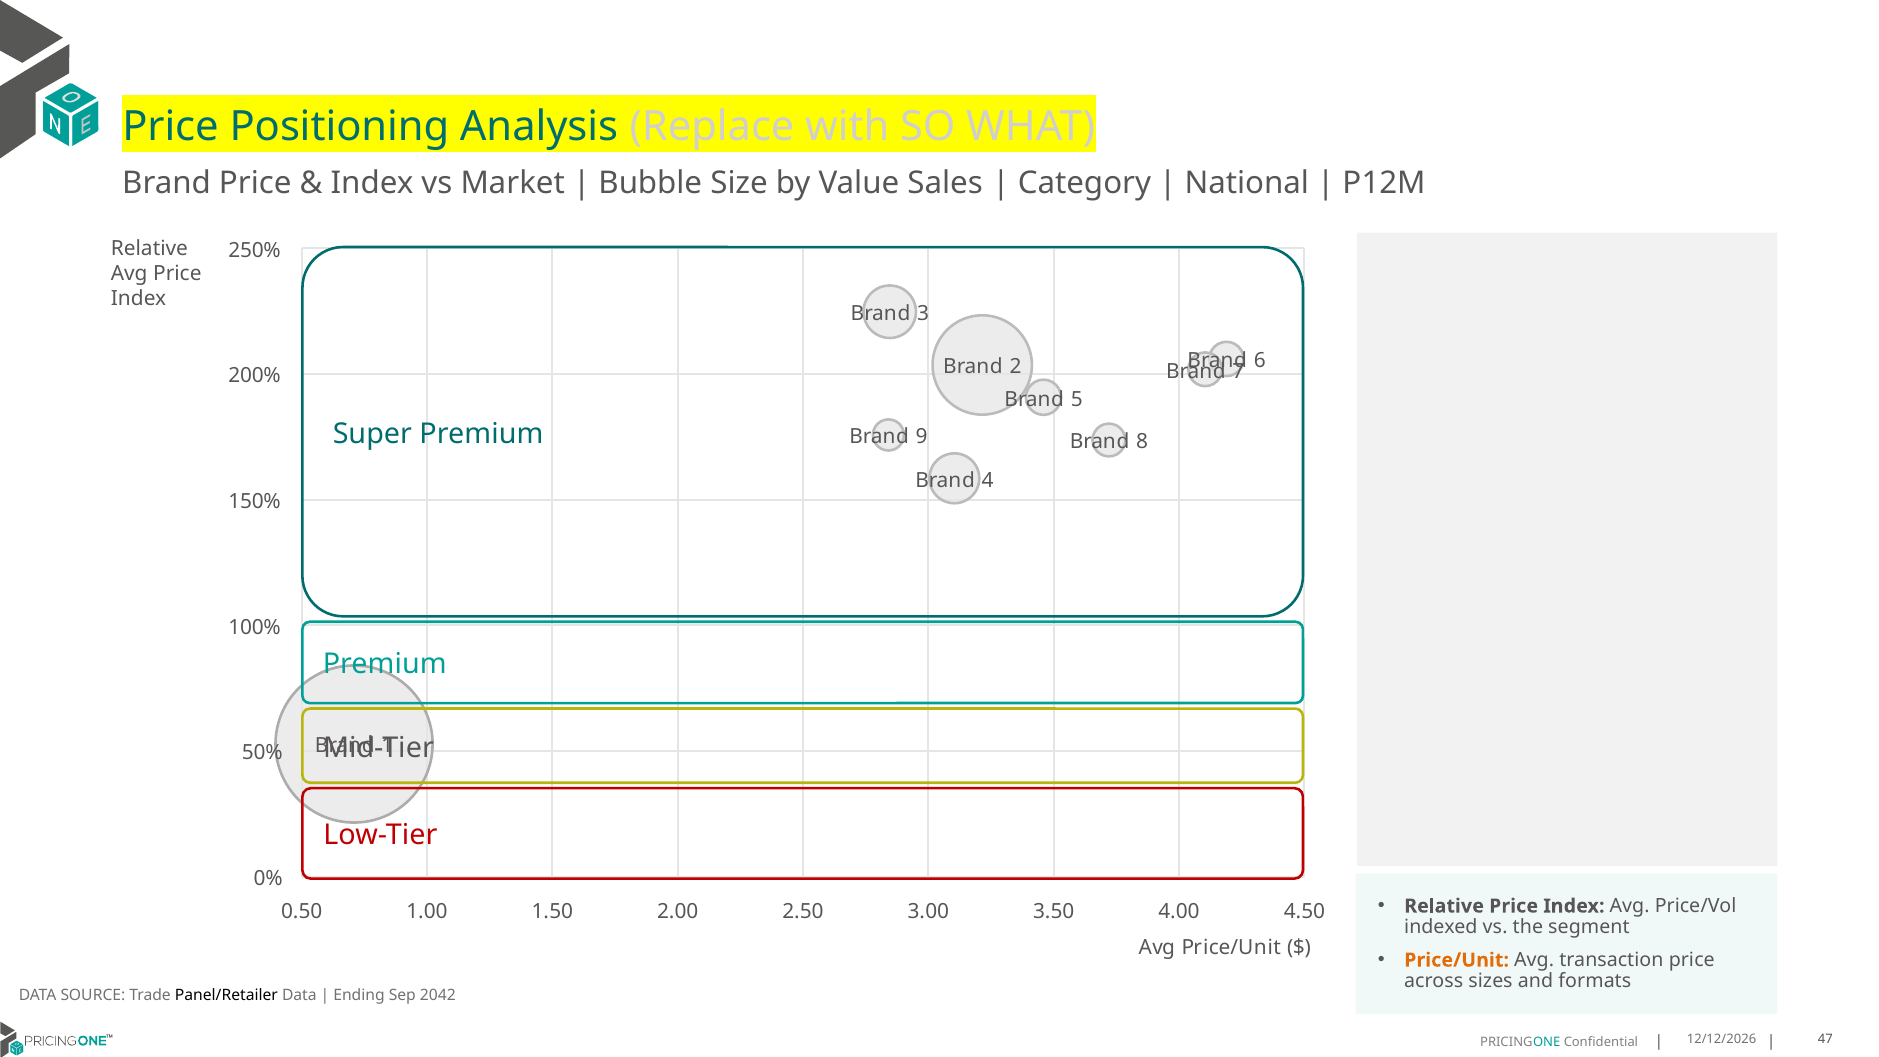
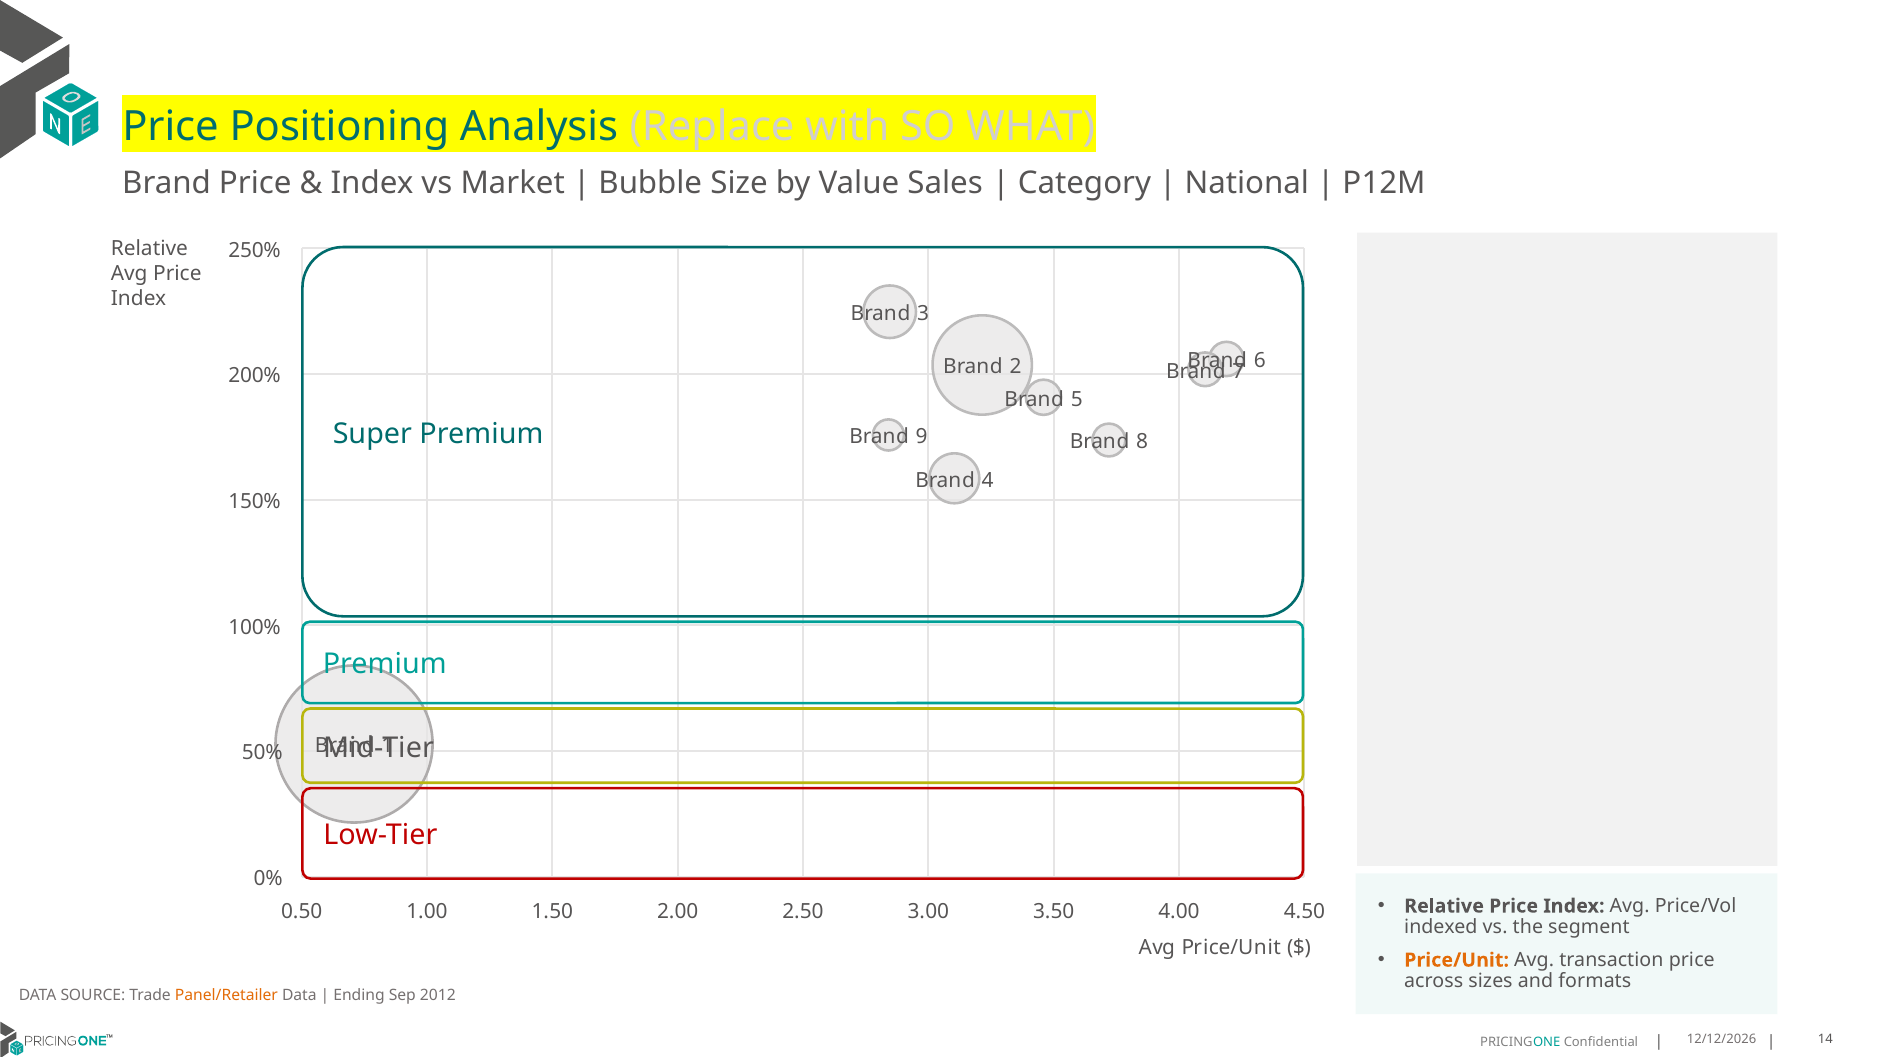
Panel/Retailer colour: black -> orange (226, 996)
2042: 2042 -> 2012 (438, 996)
47: 47 -> 14 (1825, 1039)
